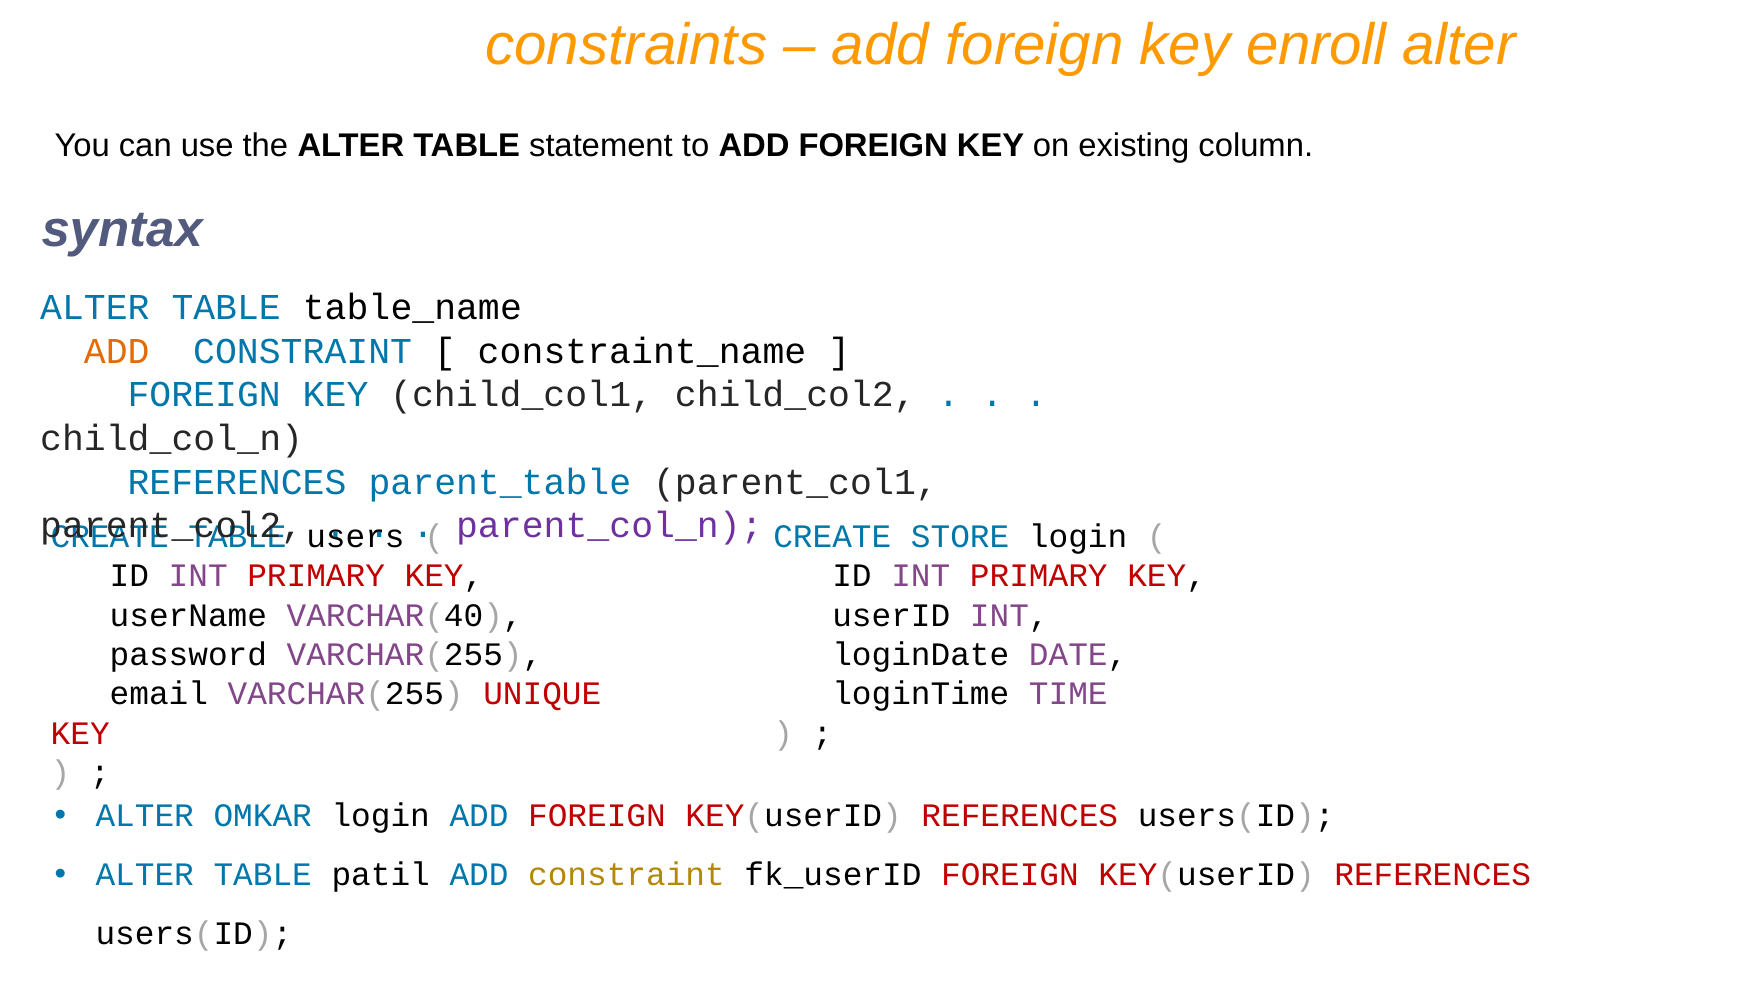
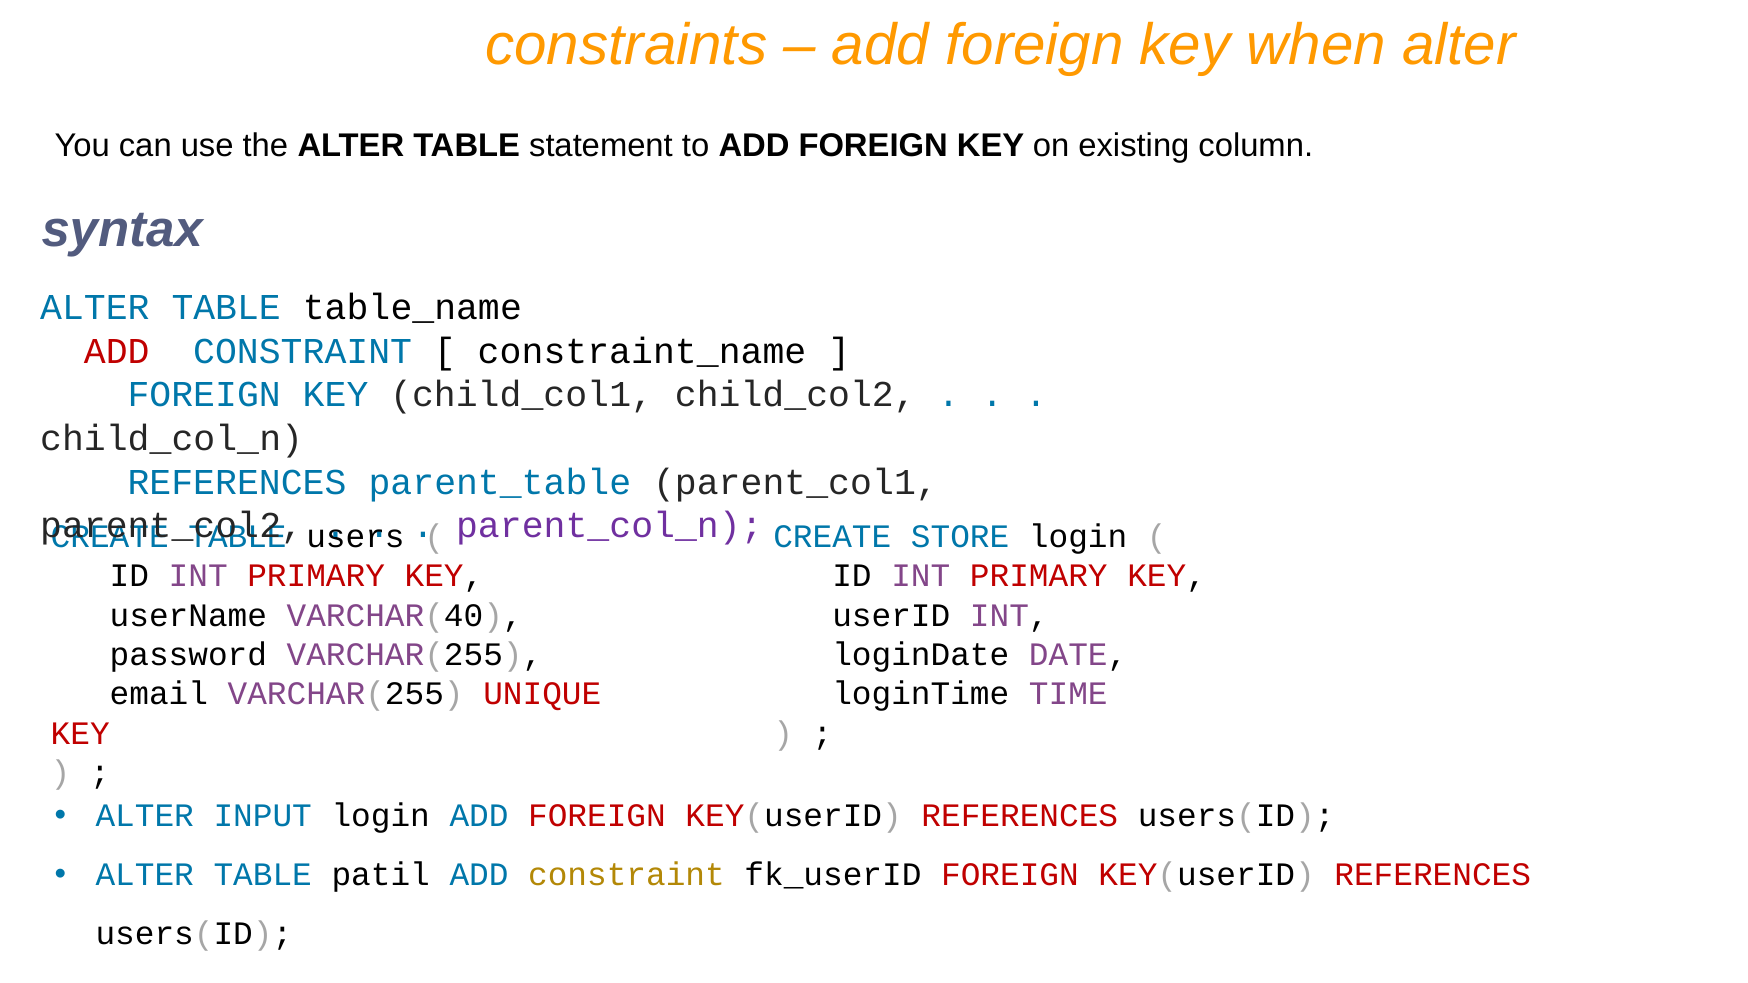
enroll: enroll -> when (1316, 45)
ADD colour: orange -> red (117, 351)
OMKAR: OMKAR -> INPUT (263, 816)
